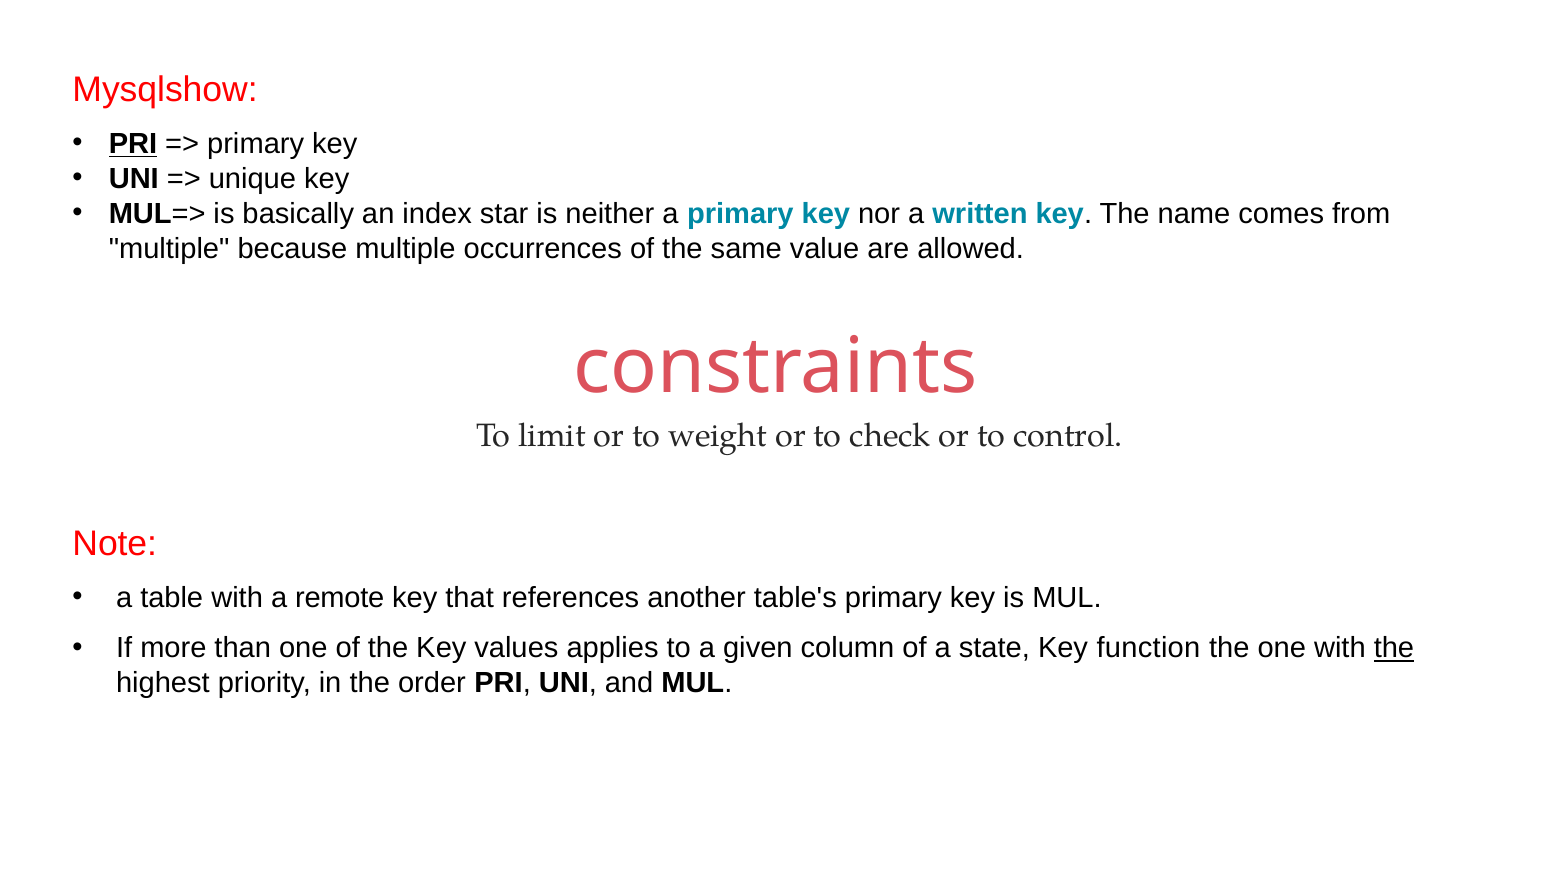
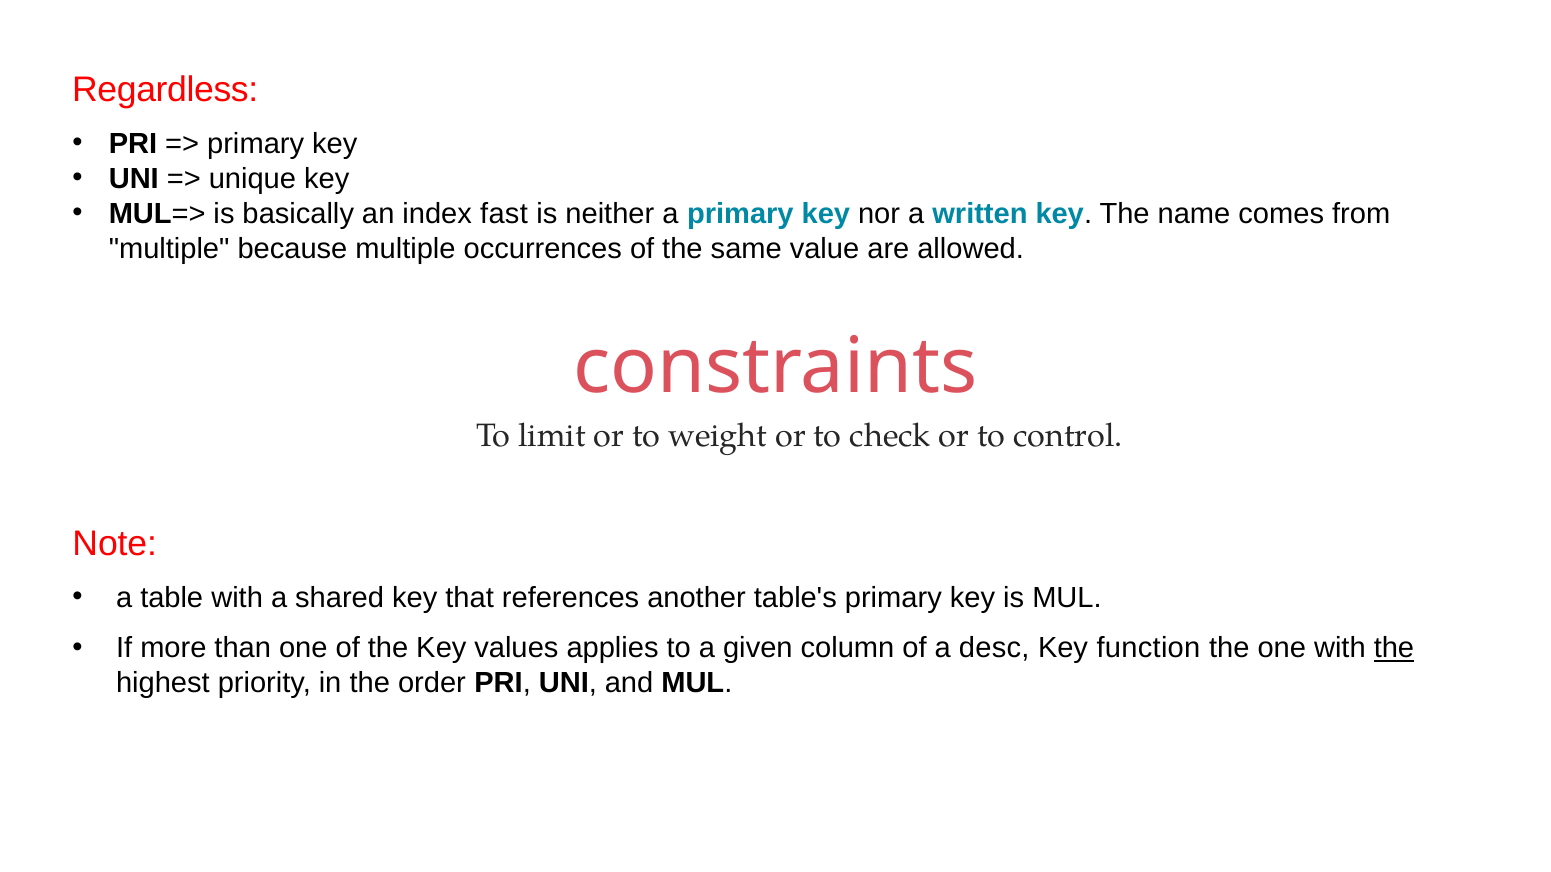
Mysqlshow: Mysqlshow -> Regardless (165, 90)
PRI underline: present -> none (133, 144)
star: star -> fast (504, 214)
remote: remote -> shared (340, 598)
state: state -> desc (994, 649)
